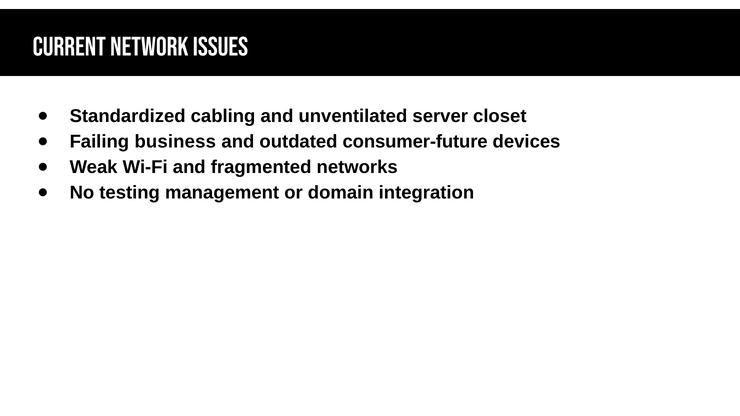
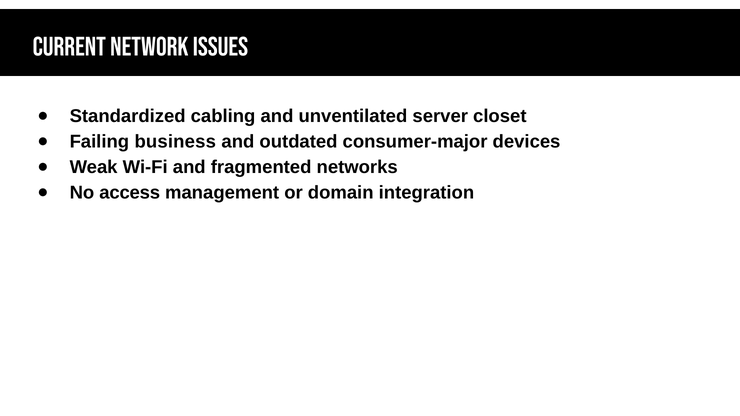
consumer-future: consumer-future -> consumer-major (415, 142)
testing: testing -> access (130, 193)
